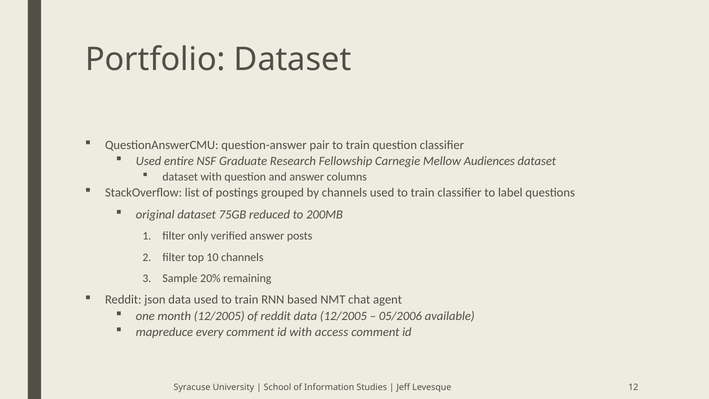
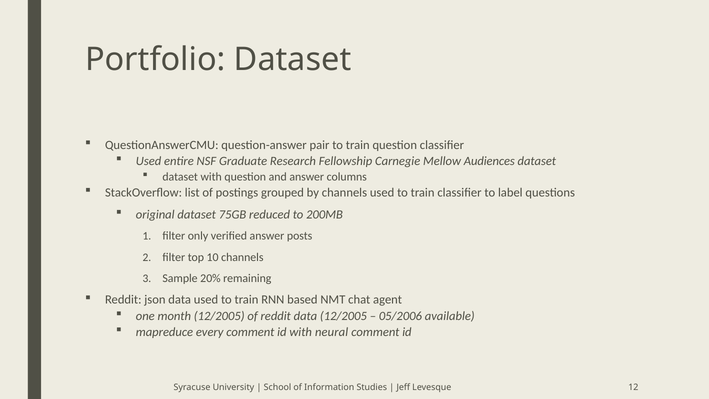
access: access -> neural (332, 332)
